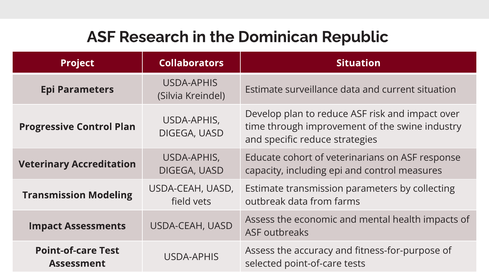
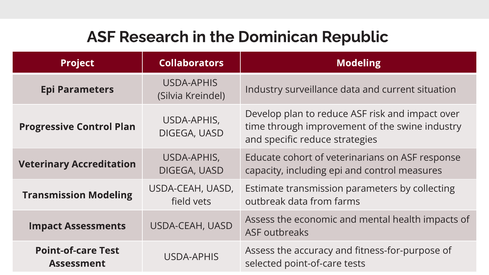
Collaborators Situation: Situation -> Modeling (359, 63)
Estimate: Estimate -> Industry (264, 90)
